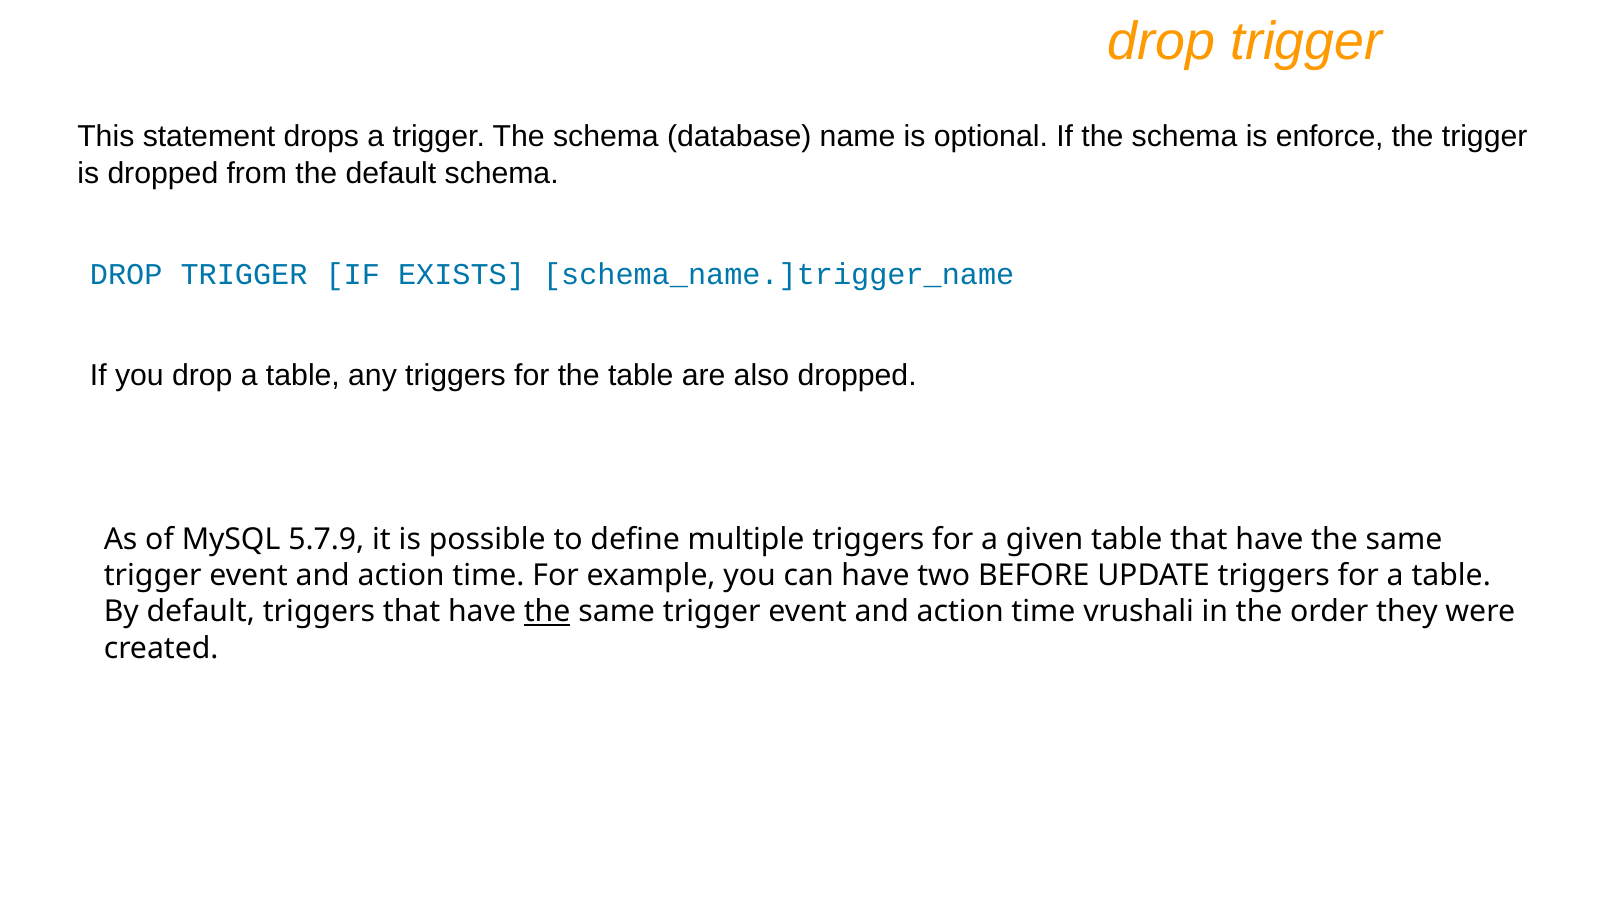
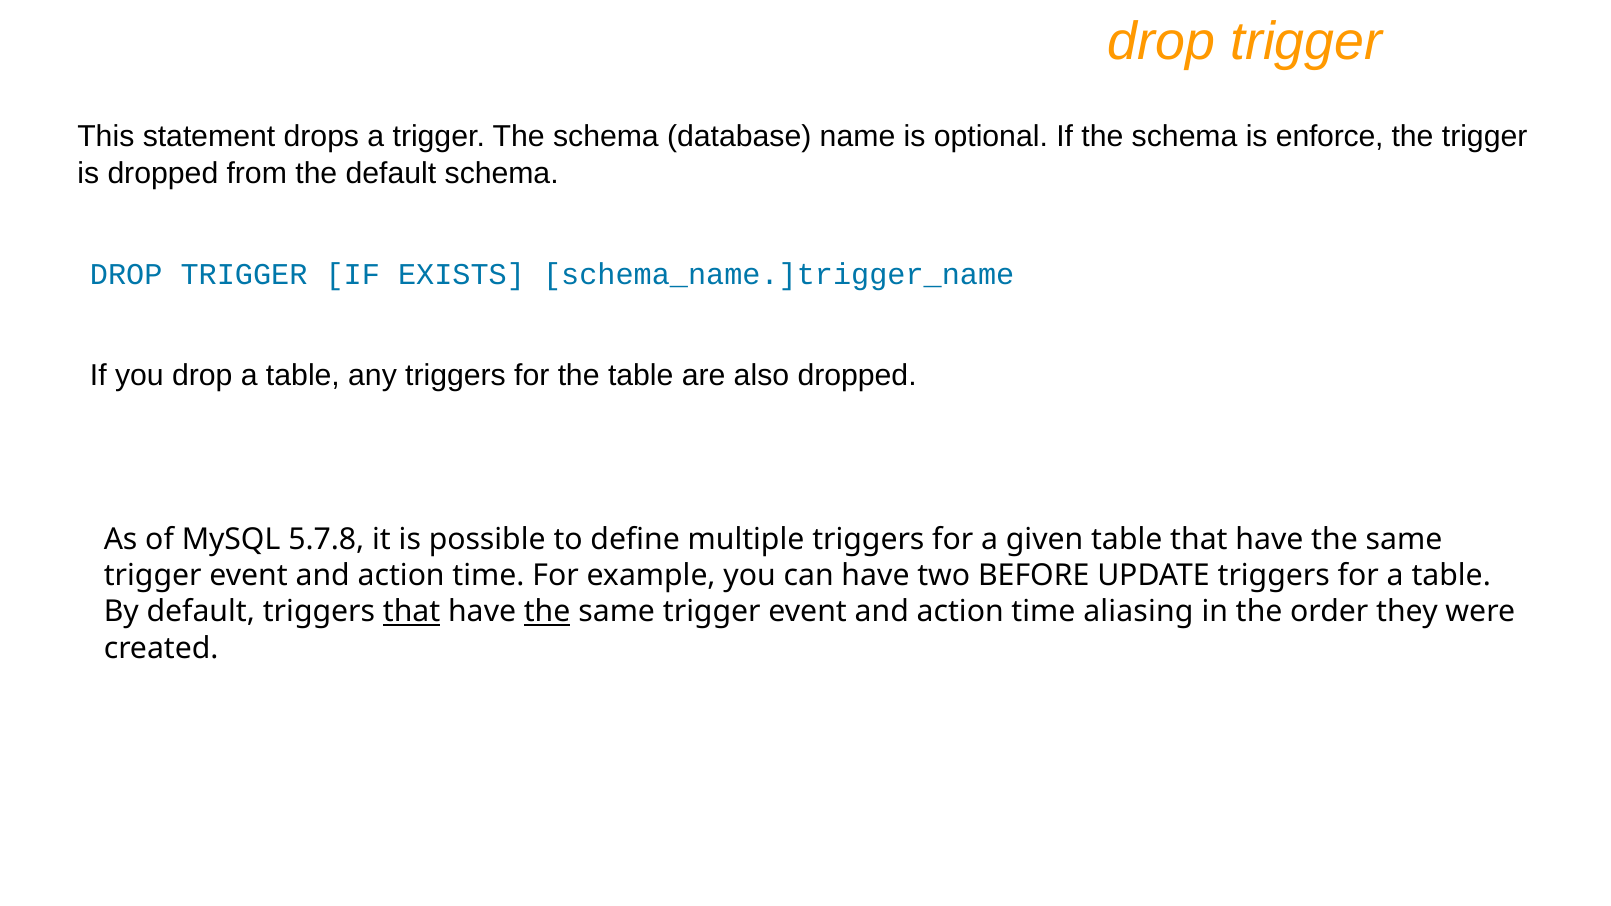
5.7.9: 5.7.9 -> 5.7.8 (326, 540)
that underline: none -> present (412, 612)
vrushali: vrushali -> aliasing (1138, 612)
